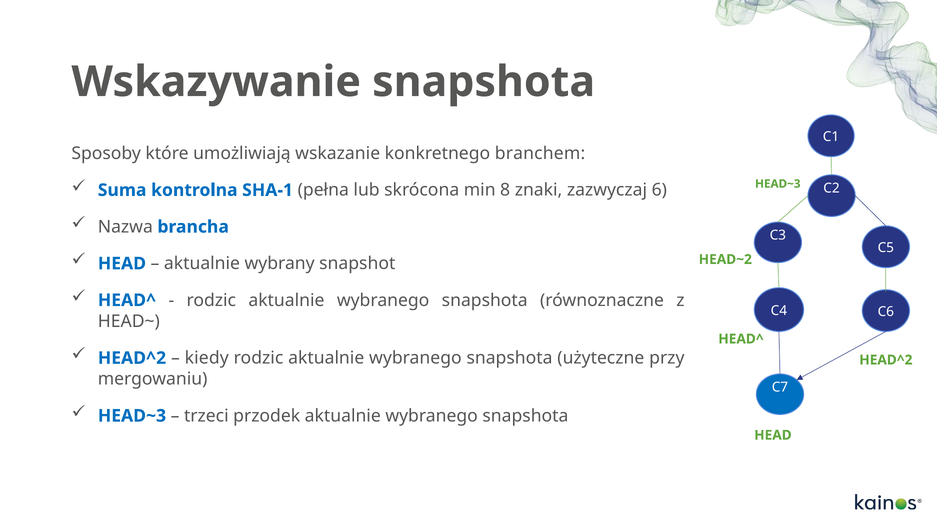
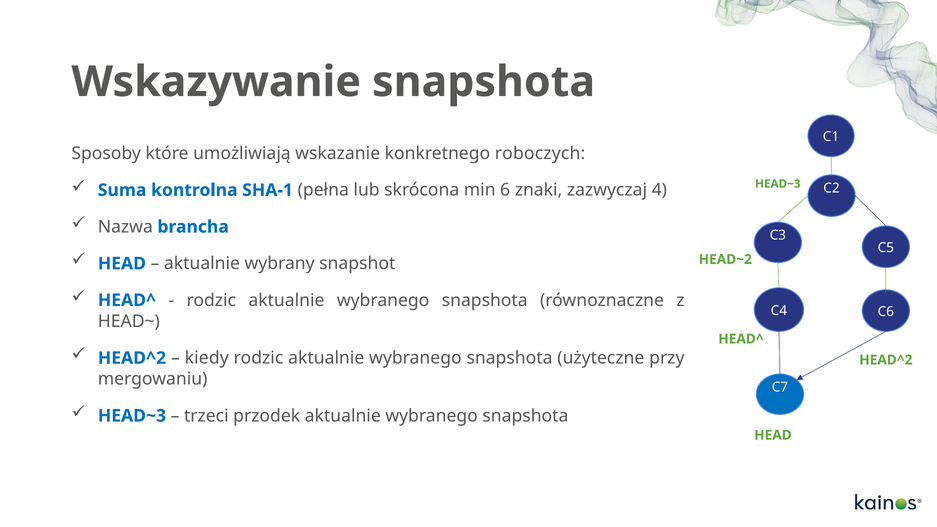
branchem: branchem -> roboczych (540, 153)
8: 8 -> 6 (505, 190)
6: 6 -> 4 (659, 190)
